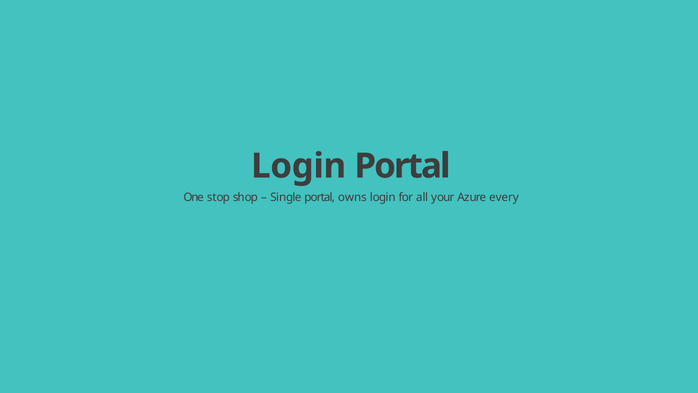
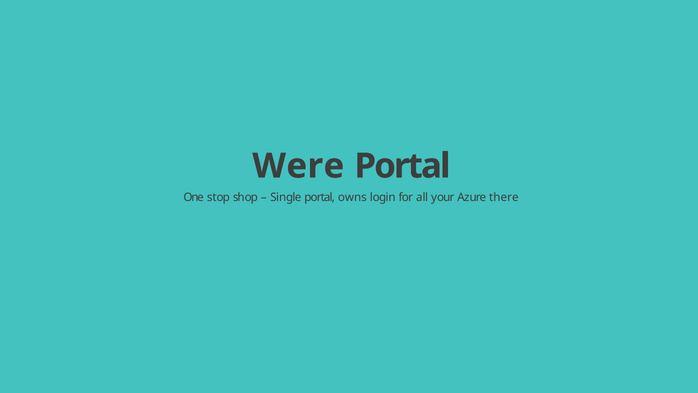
Login: Login -> Were (298, 166)
every: every -> there (504, 197)
